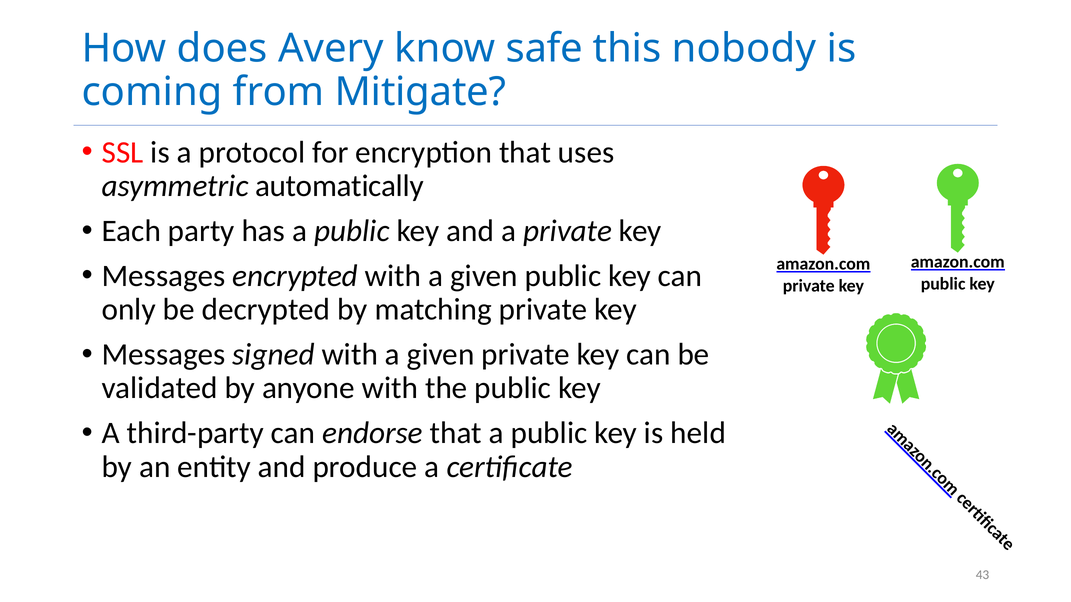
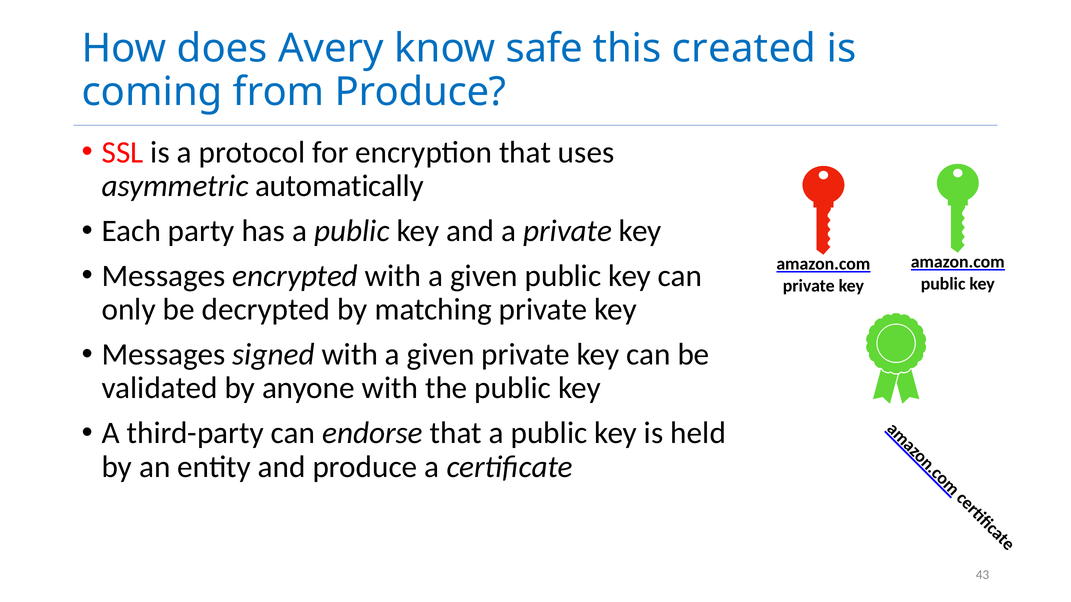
nobody: nobody -> created (744, 49)
from Mitigate: Mitigate -> Produce (421, 92)
